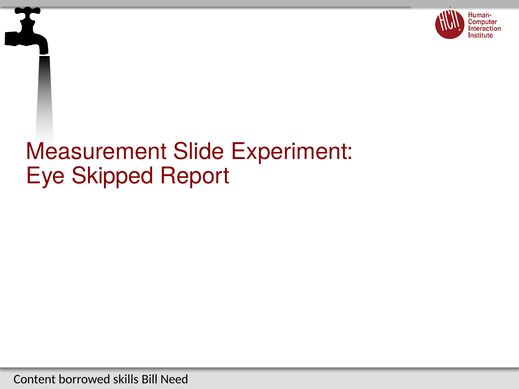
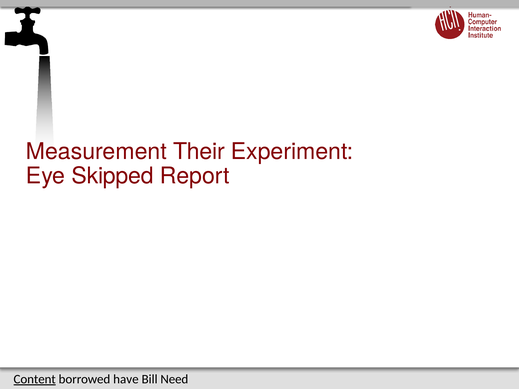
Slide: Slide -> Their (199, 152)
Content underline: none -> present (35, 380)
skills: skills -> have (126, 380)
